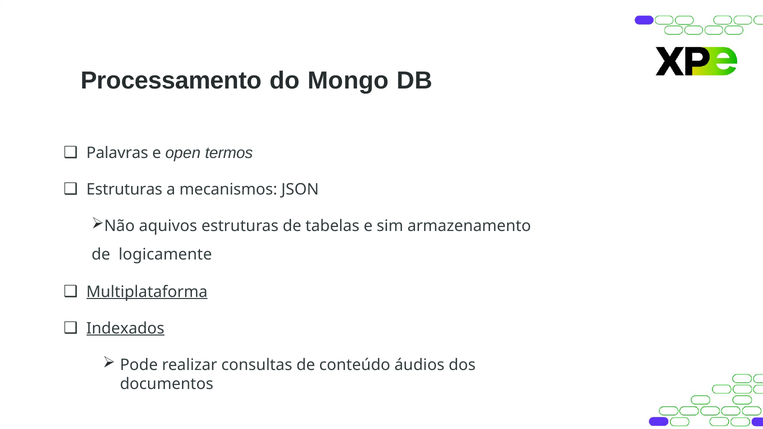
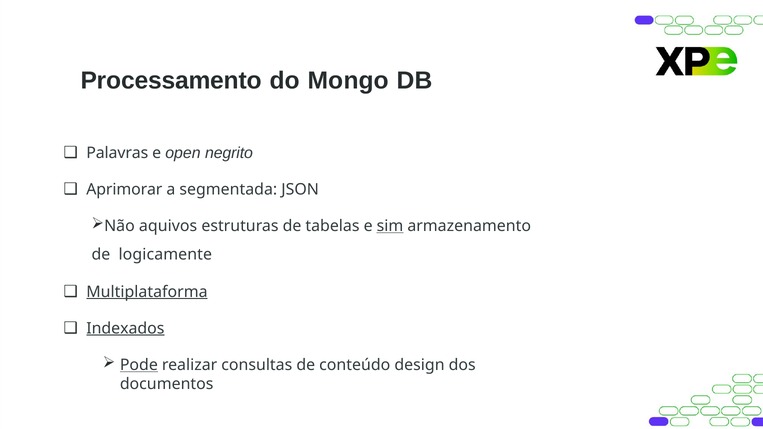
termos: termos -> negrito (229, 153)
Estruturas: Estruturas -> Aprimorar (124, 189)
mecanismos: mecanismos -> segmentada (228, 189)
sim underline: none -> present (390, 226)
Pode underline: none -> present (139, 365)
áudios: áudios -> design (419, 365)
